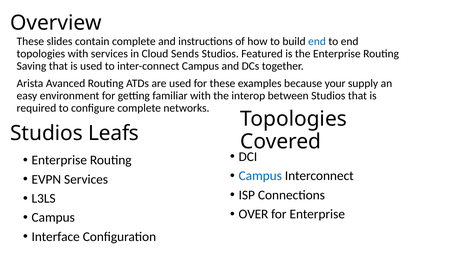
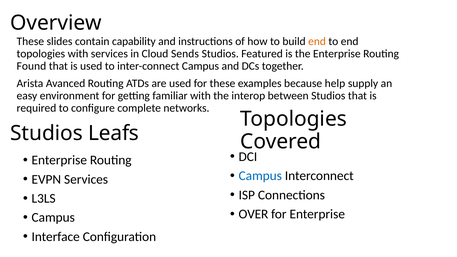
contain complete: complete -> capability (134, 42)
end colour: blue -> orange (317, 42)
Saving: Saving -> Found (31, 66)
your: your -> help (335, 83)
